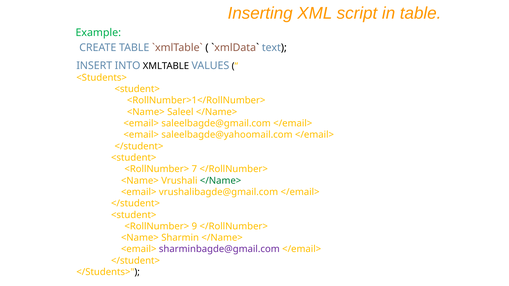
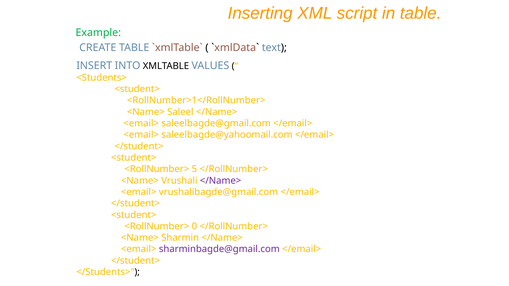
7: 7 -> 5 (194, 169)
</Name> colour: green -> purple (221, 181)
9: 9 -> 0 (194, 227)
